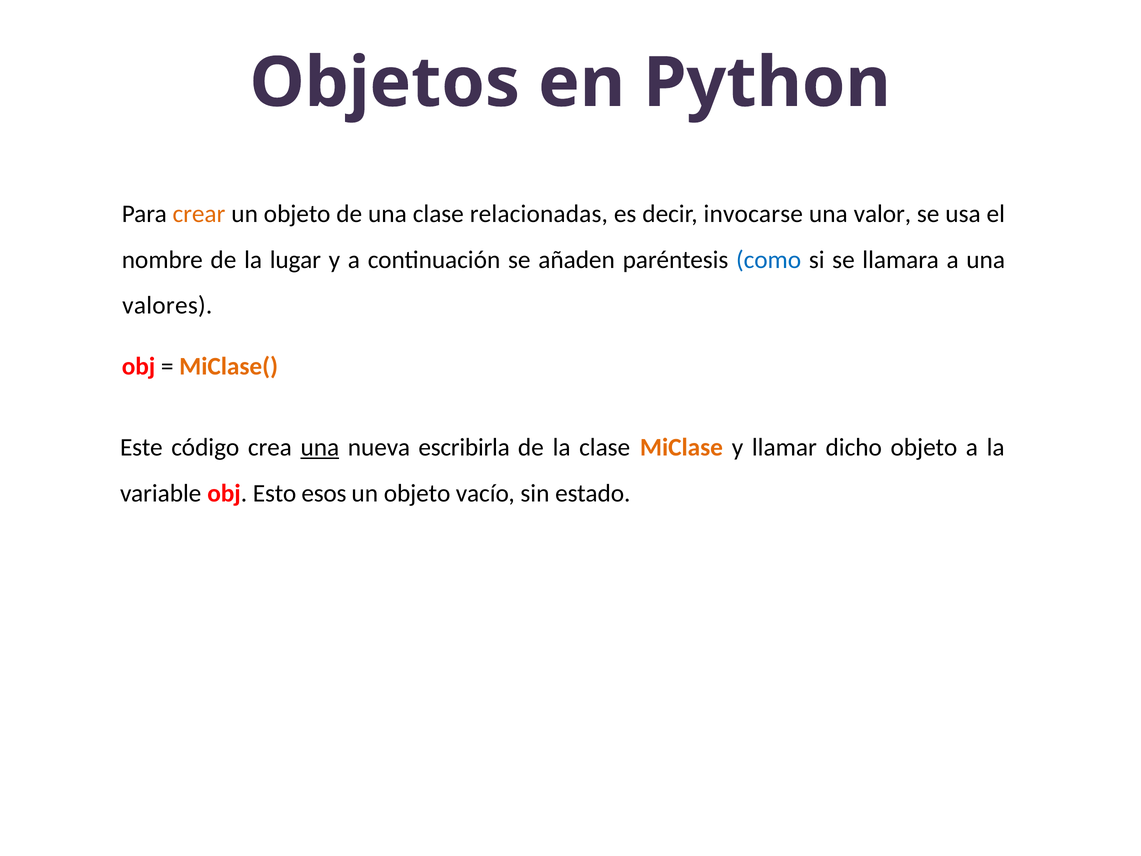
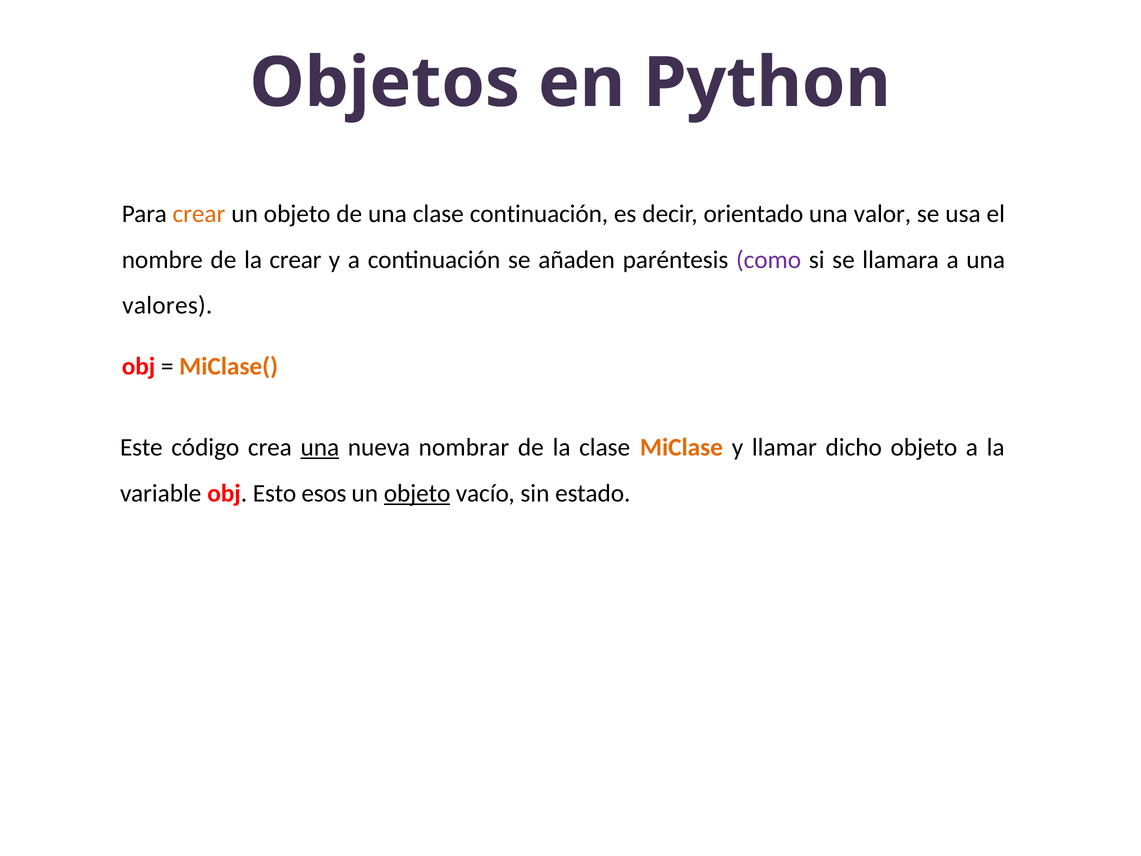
clase relacionadas: relacionadas -> continuación (539, 214)
invocarse: invocarse -> orientado (753, 214)
la lugar: lugar -> crear (295, 260)
como colour: blue -> purple (769, 260)
escribirla: escribirla -> nombrar (464, 447)
objeto underline: none -> present (417, 493)
